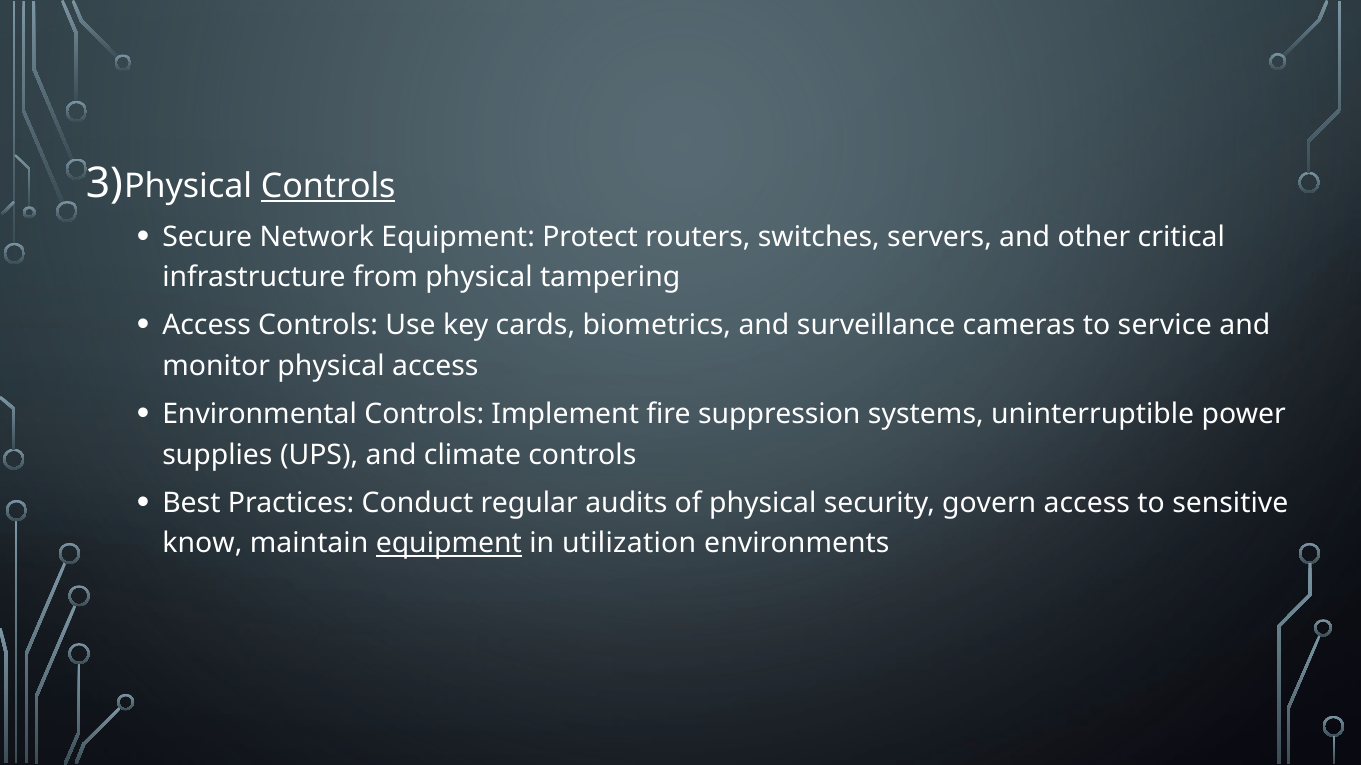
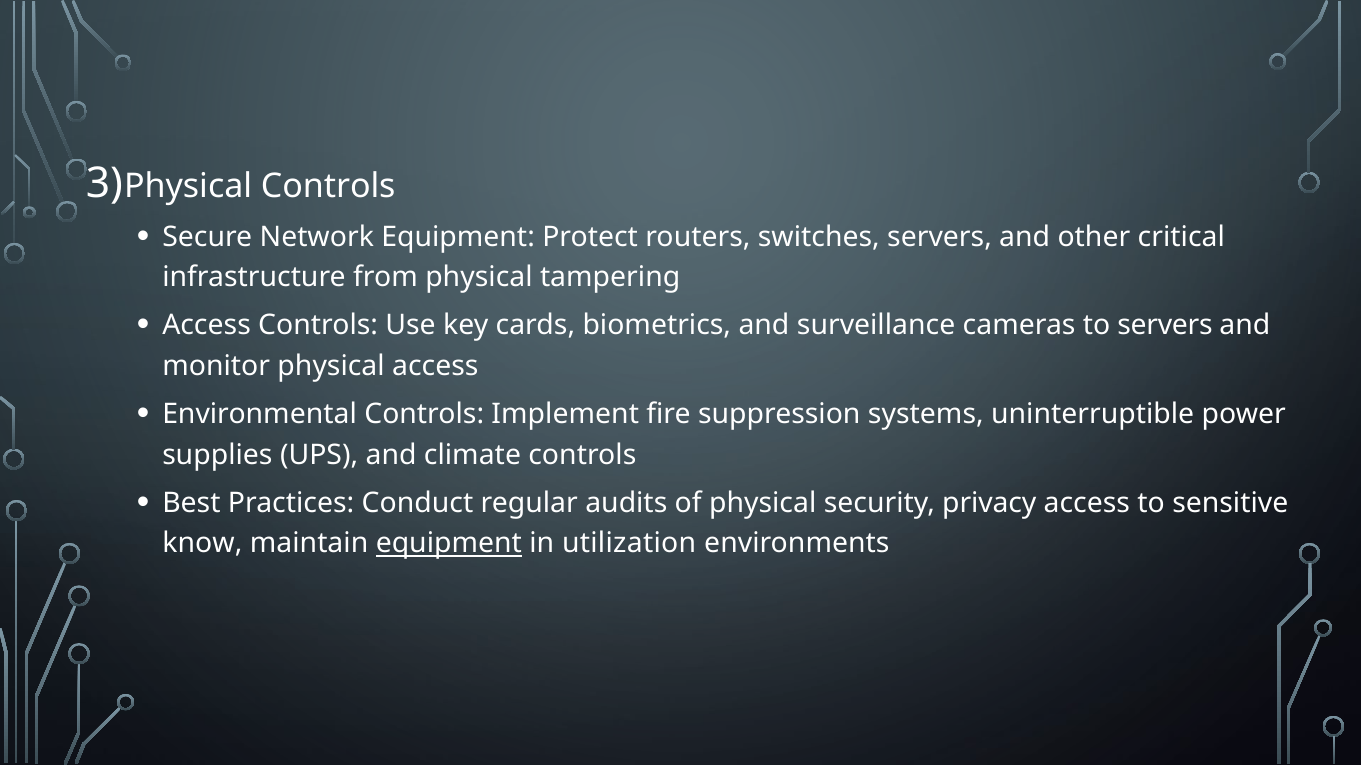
Controls underline: present -> none (328, 186)
to service: service -> servers (1165, 326)
govern: govern -> privacy (989, 503)
